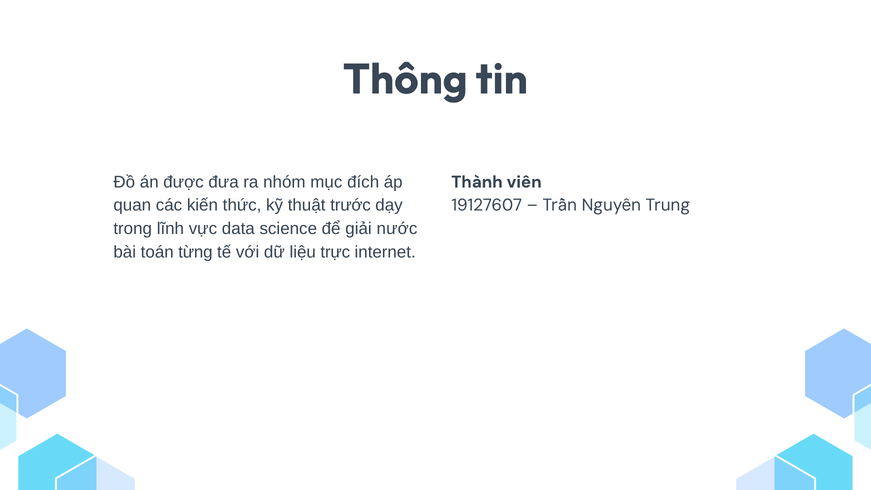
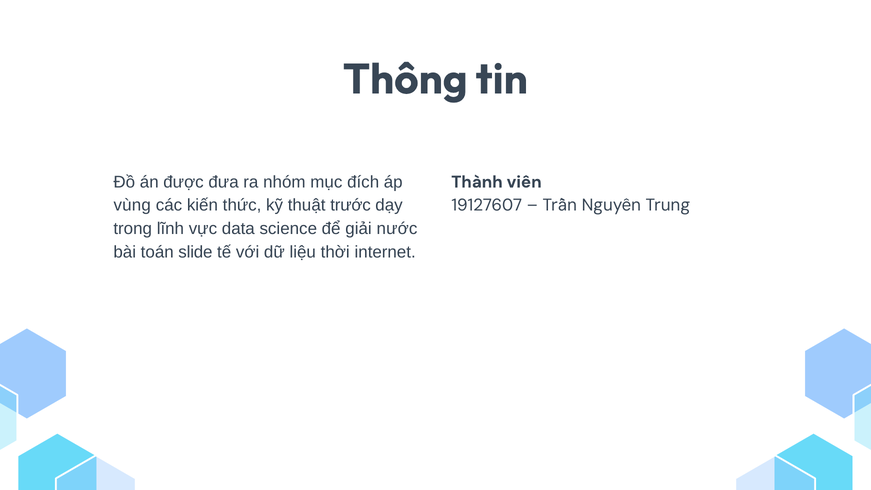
quan: quan -> vùng (132, 205)
từng: từng -> slide (195, 252)
trực: trực -> thời (335, 252)
